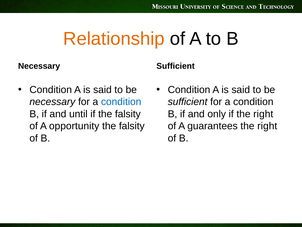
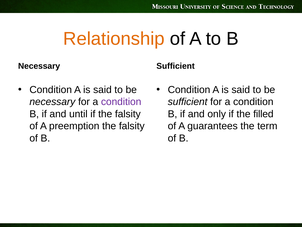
condition colour: blue -> purple (121, 102)
if the right: right -> filled (263, 114)
opportunity: opportunity -> preemption (74, 126)
guarantees the right: right -> term (267, 126)
